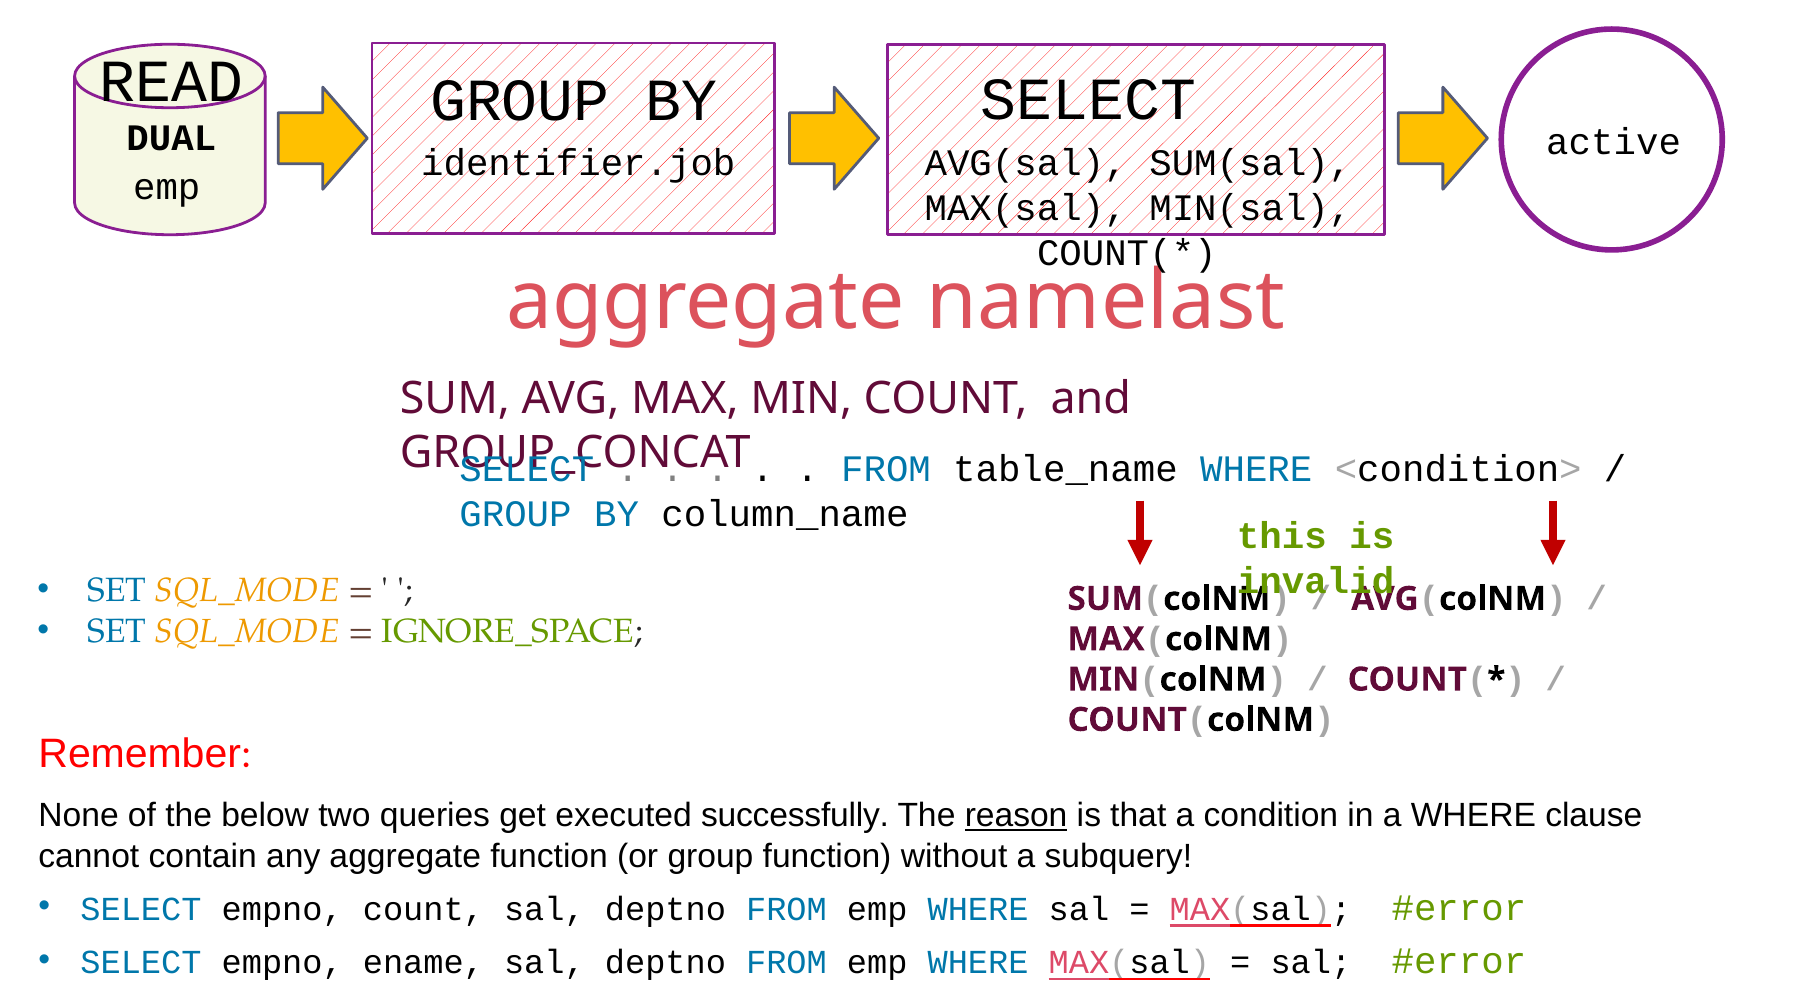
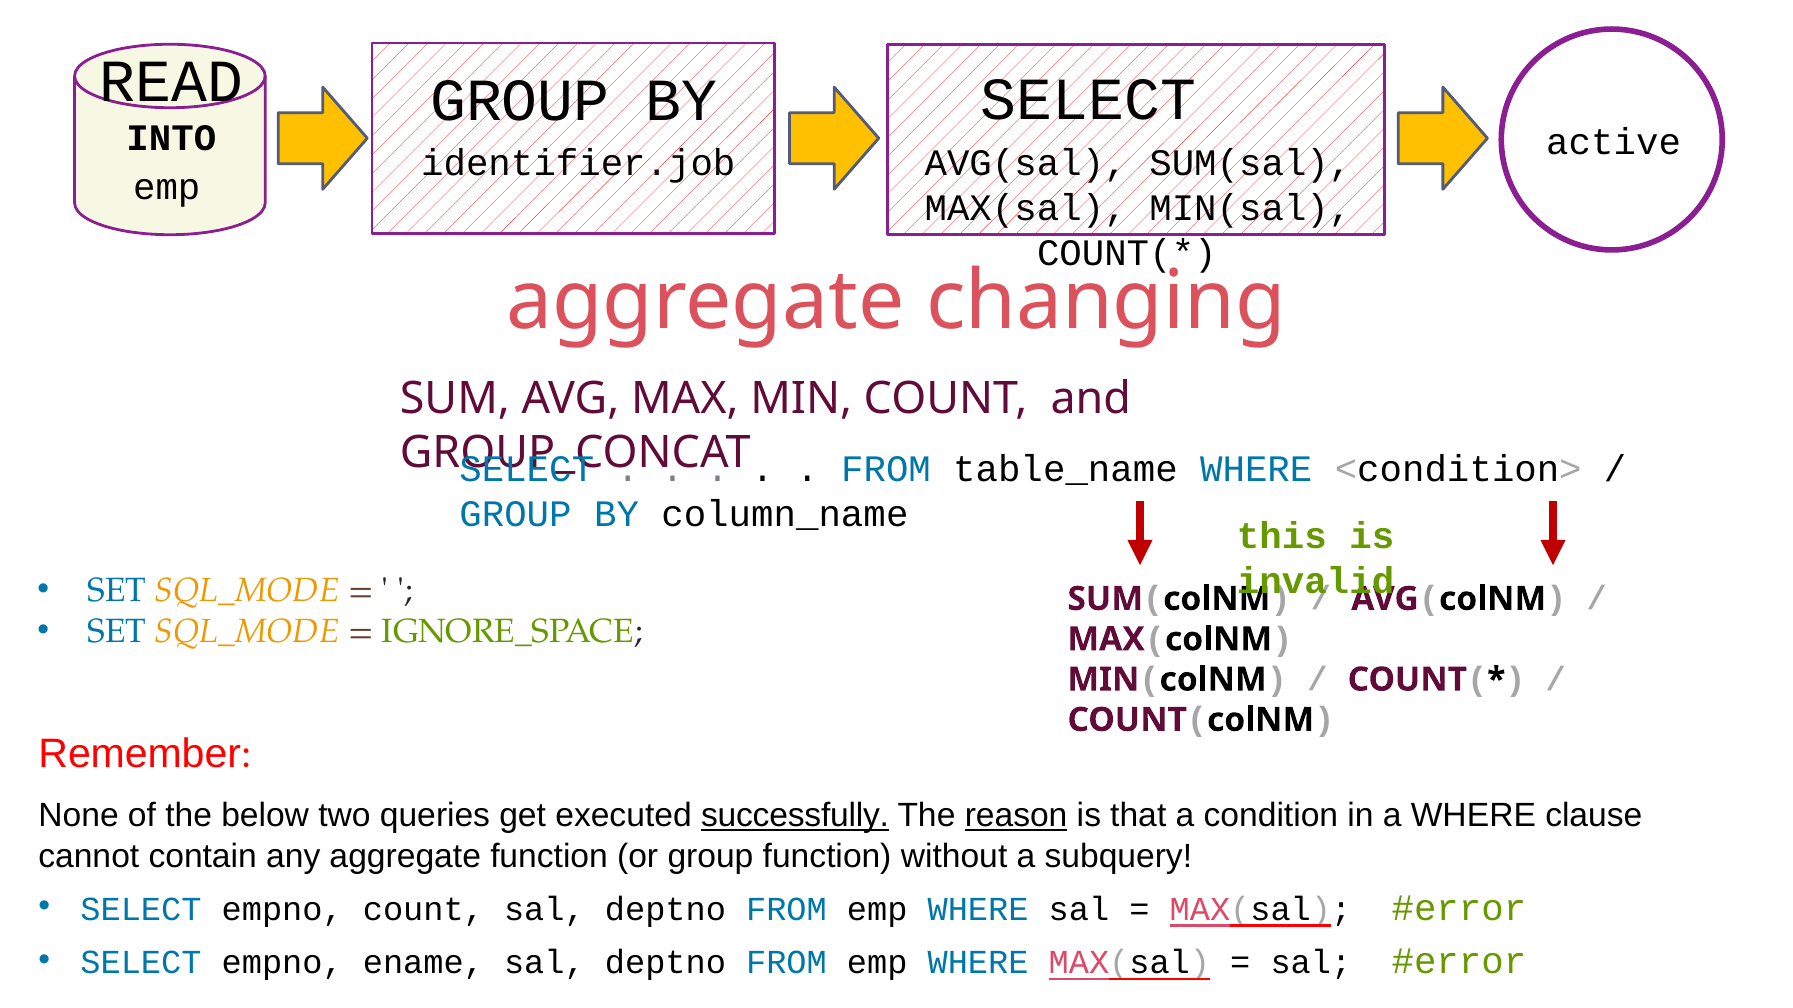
DUAL: DUAL -> INTO (171, 138)
namelast: namelast -> changing (1106, 302)
successfully underline: none -> present (795, 816)
